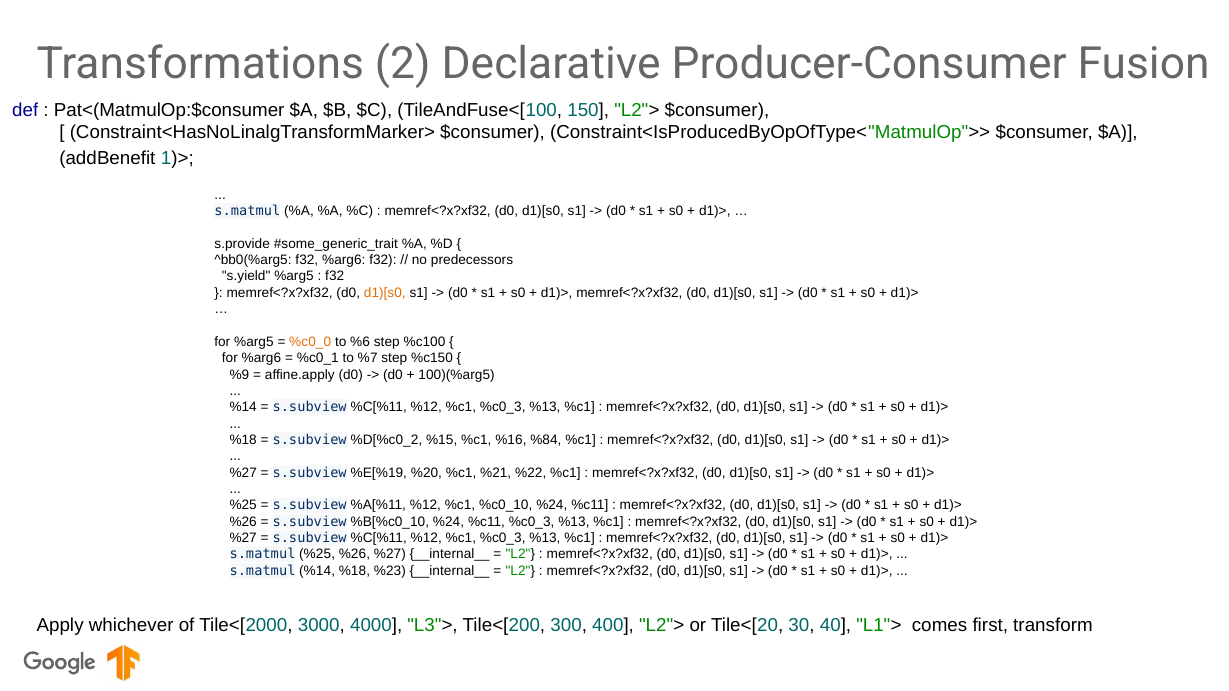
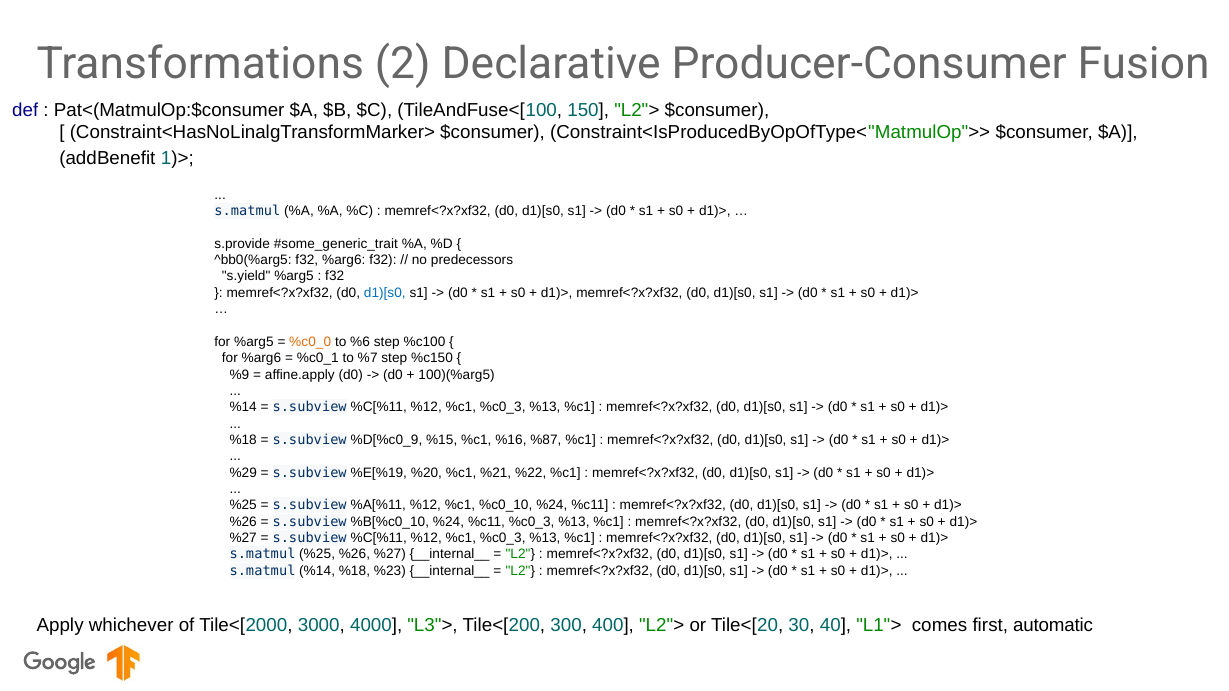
d1)[s0 colour: orange -> blue (385, 293)
%D[%c0_2: %D[%c0_2 -> %D[%c0_9 (386, 440)
%84: %84 -> %87 (546, 440)
%27: %27 -> %29 (243, 473)
transform: transform -> automatic (1053, 625)
